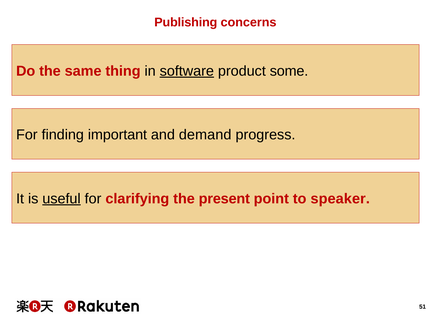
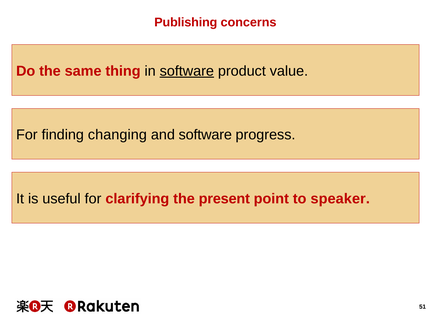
some: some -> value (289, 71)
important: important -> changing (117, 135)
and demand: demand -> software (205, 135)
useful underline: present -> none (62, 199)
